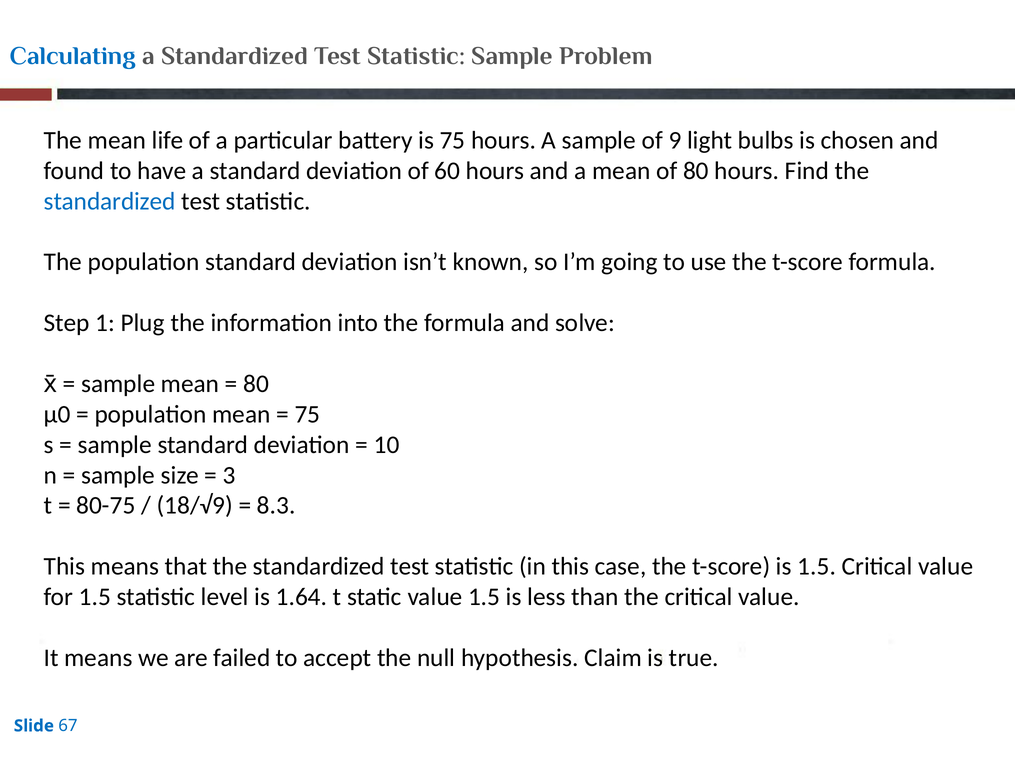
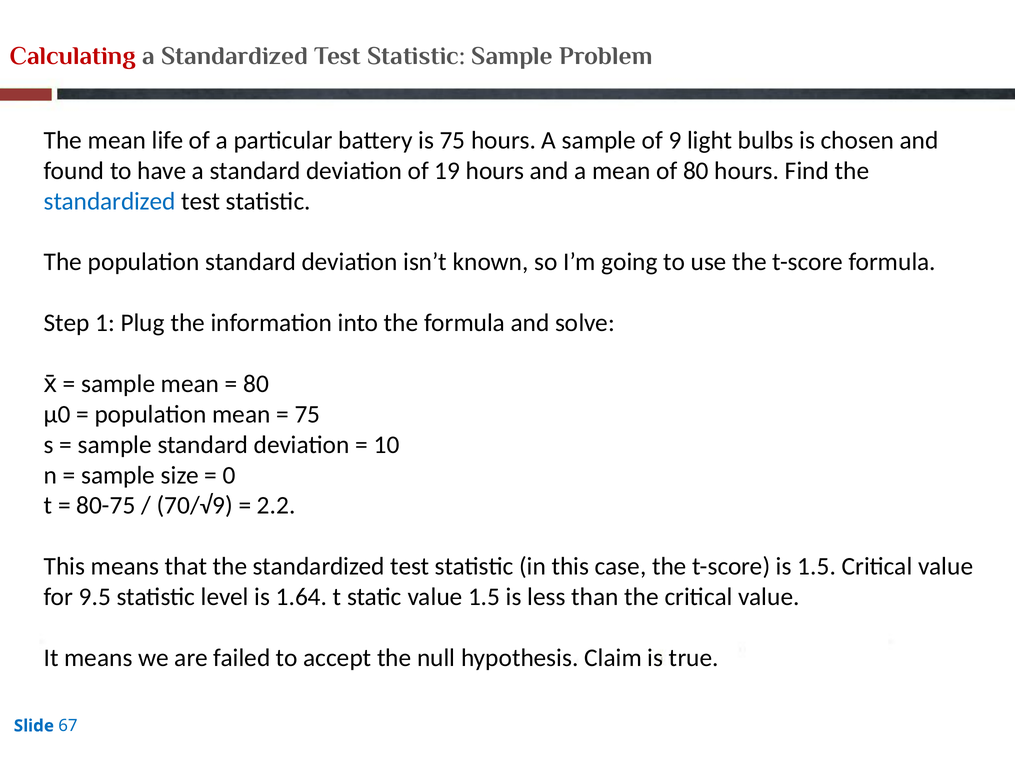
Calculating colour: blue -> red (73, 56)
60: 60 -> 19 (447, 171)
3: 3 -> 0 (229, 475)
18/√9: 18/√9 -> 70/√9 (195, 506)
8.3: 8.3 -> 2.2 (276, 506)
for 1.5: 1.5 -> 9.5 (95, 597)
